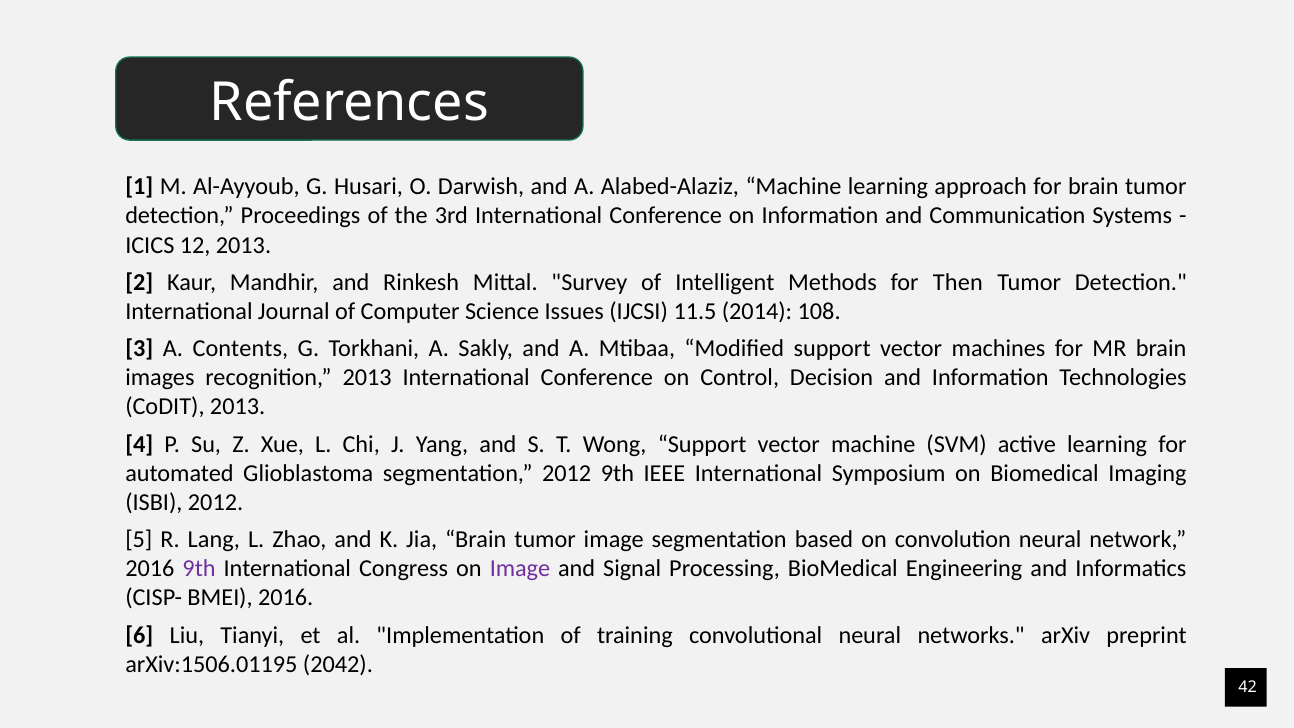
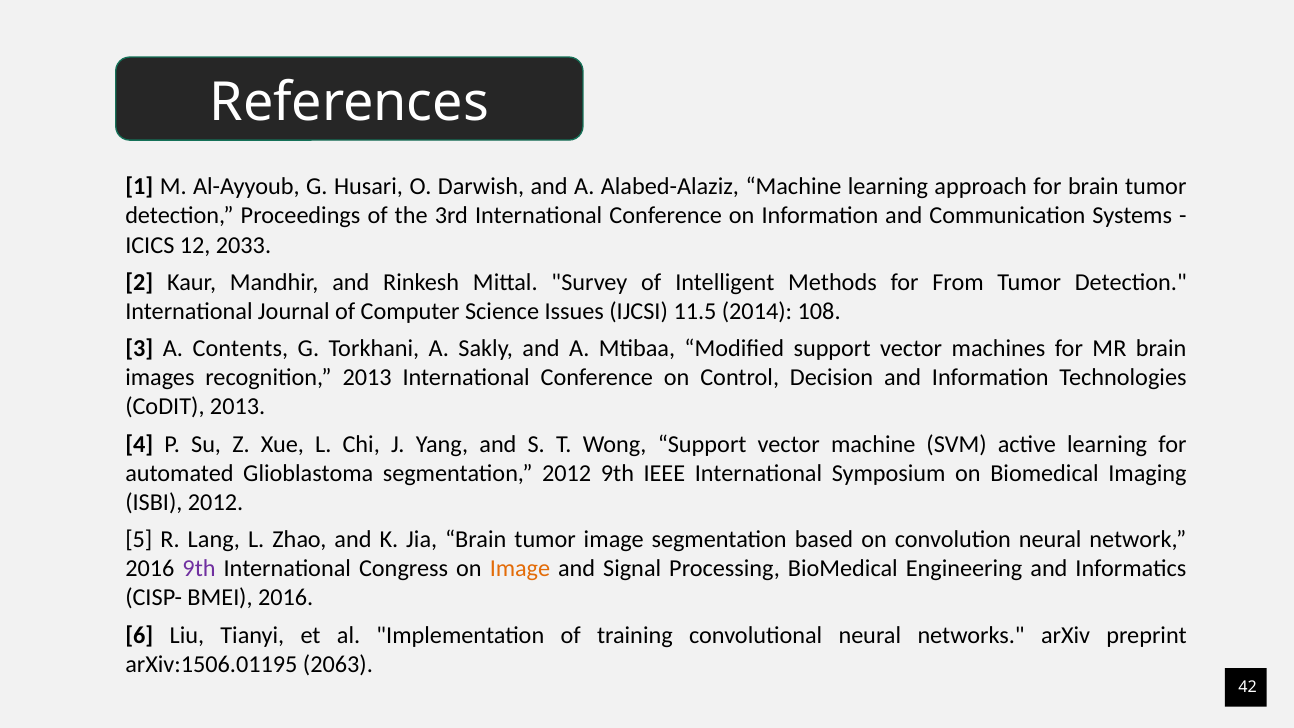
12 2013: 2013 -> 2033 (244, 245)
Then: Then -> From (958, 282)
Image colour: purple -> orange (520, 569)
2042: 2042 -> 2063 (338, 664)
